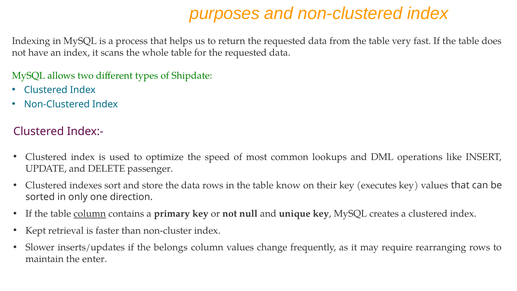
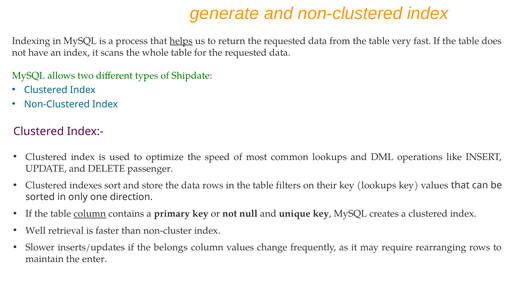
purposes: purposes -> generate (224, 13)
helps underline: none -> present (181, 41)
know: know -> filters (288, 185)
key executes: executes -> lookups (377, 185)
Kept: Kept -> Well (36, 230)
